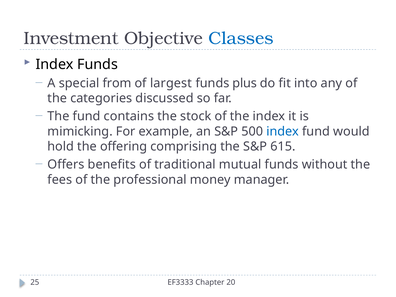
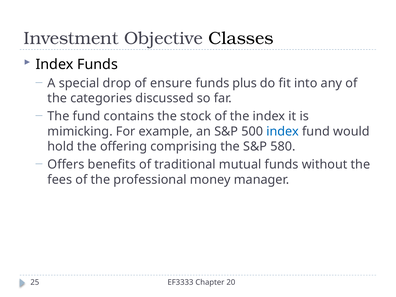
Classes colour: blue -> black (241, 38)
from: from -> drop (117, 83)
largest: largest -> ensure (171, 83)
615: 615 -> 580 (283, 147)
